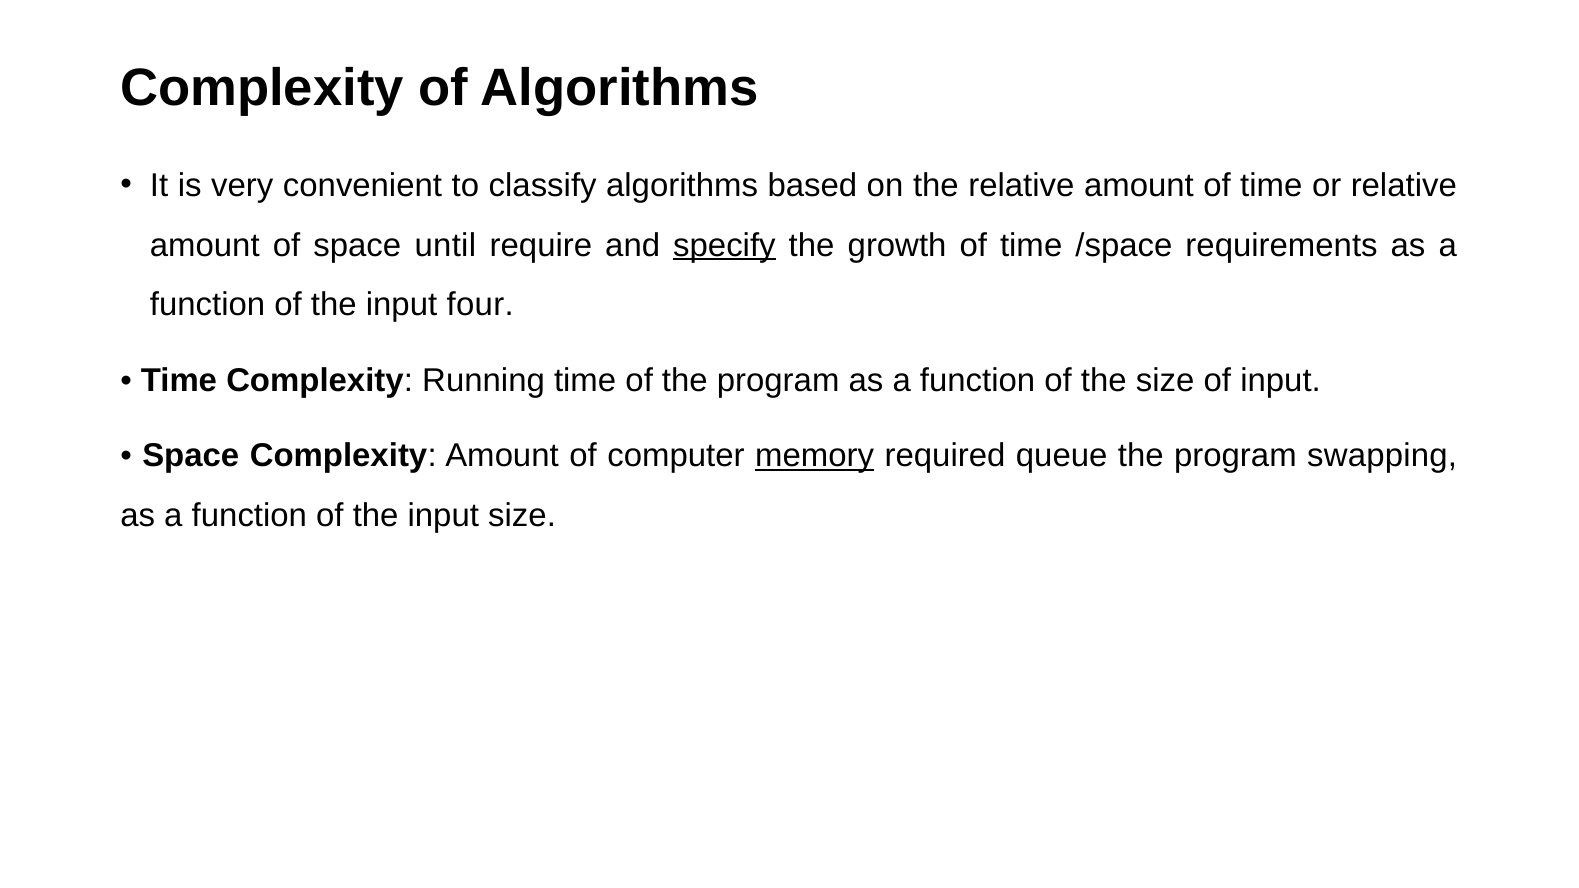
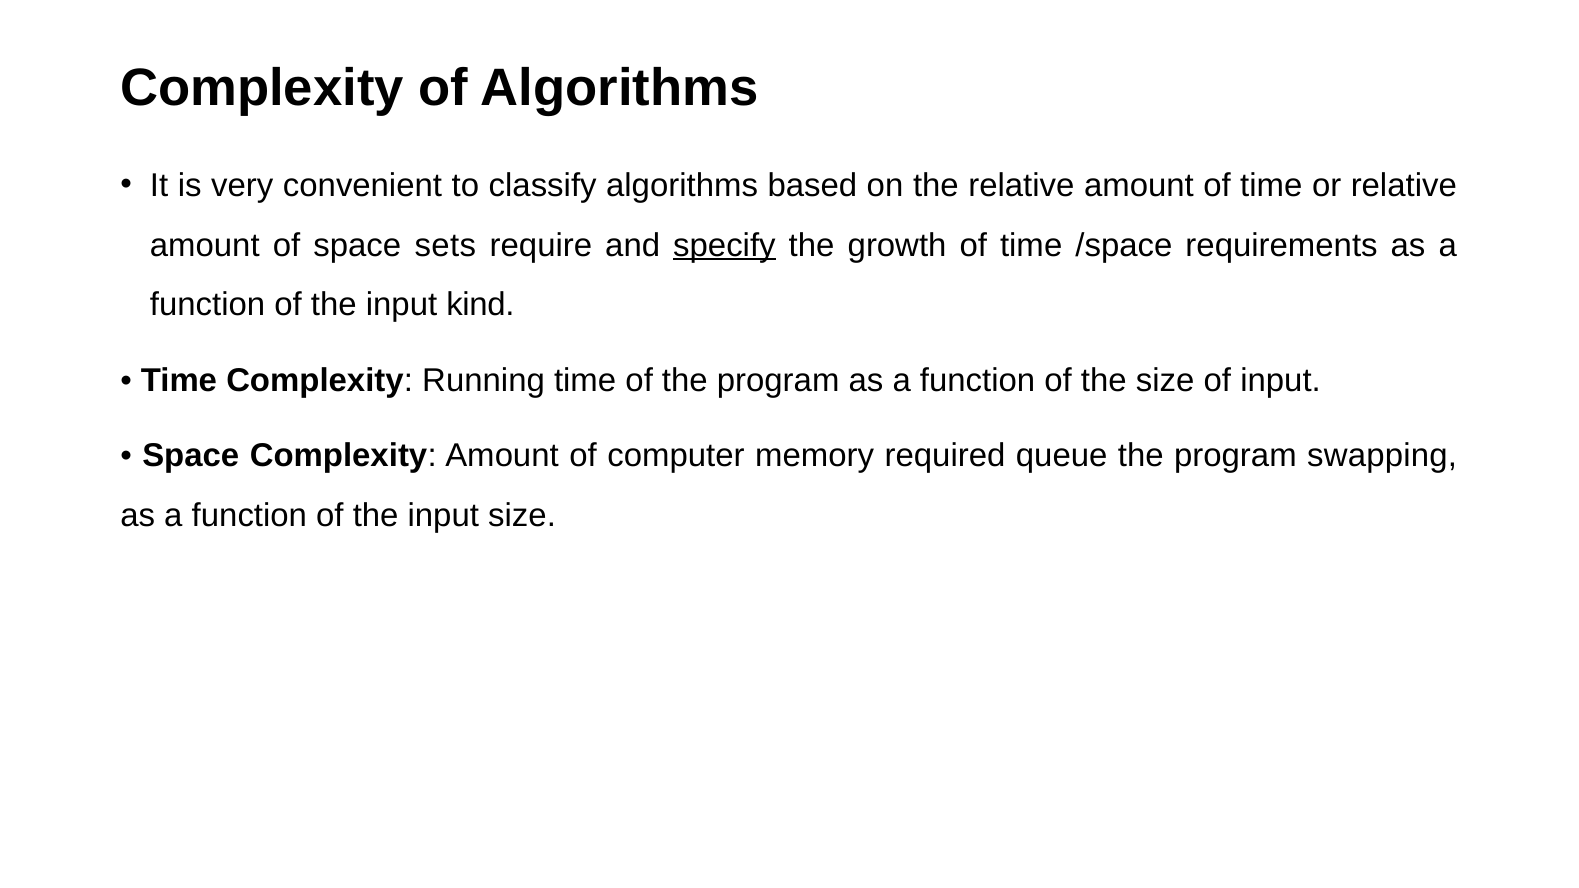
until: until -> sets (445, 245)
four: four -> kind (480, 305)
memory underline: present -> none (815, 456)
